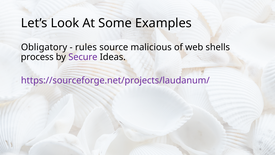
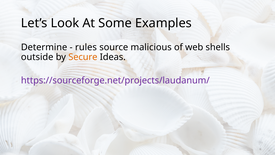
Obligatory: Obligatory -> Determine (44, 47)
process: process -> outside (37, 57)
Secure colour: purple -> orange (83, 57)
